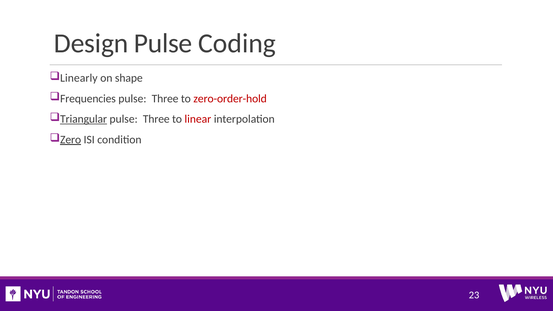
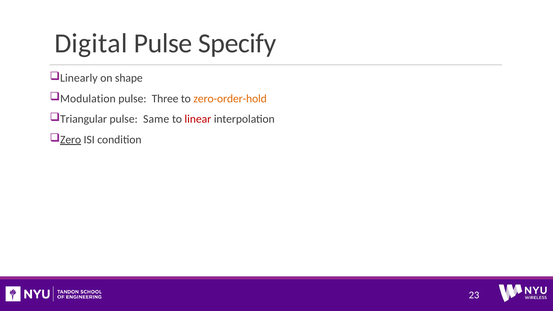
Design: Design -> Digital (91, 43)
Coding: Coding -> Specify (237, 43)
Frequencies: Frequencies -> Modulation (88, 99)
zero-order-hold colour: red -> orange (230, 99)
Triangular underline: present -> none (84, 119)
Three: Three -> Same (156, 119)
